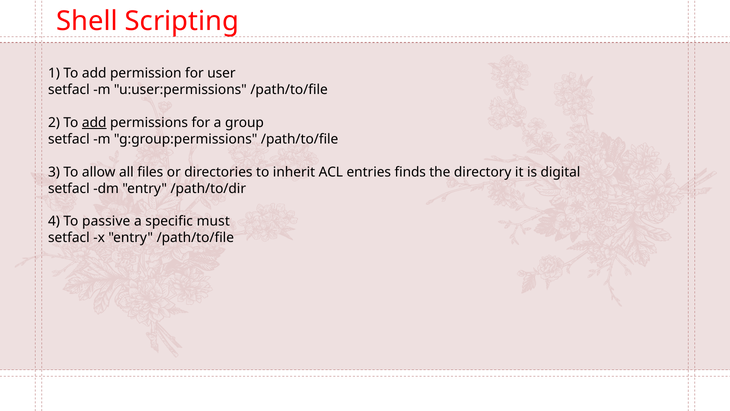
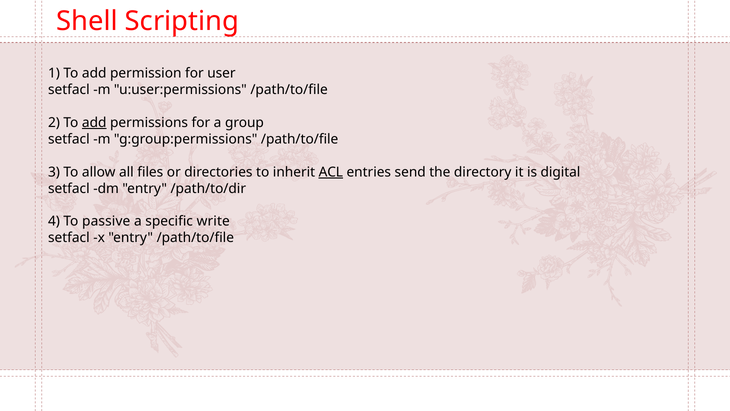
ACL underline: none -> present (331, 172)
finds: finds -> send (410, 172)
must: must -> write (213, 221)
